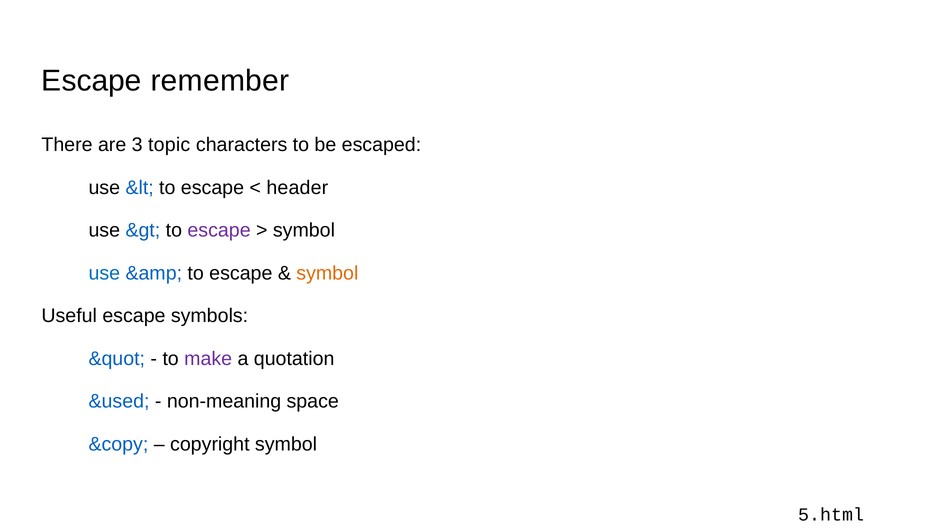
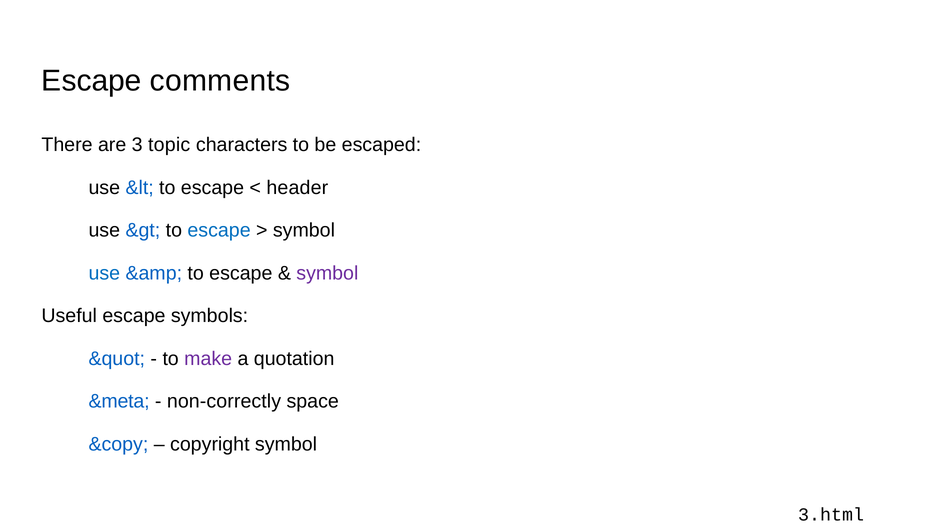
remember: remember -> comments (220, 81)
escape colour: purple -> blue (219, 230)
symbol colour: orange -> purple (327, 273)
&used: &used -> &meta (119, 401)
non-meaning: non-meaning -> non-correctly (224, 401)
5.html: 5.html -> 3.html (831, 514)
